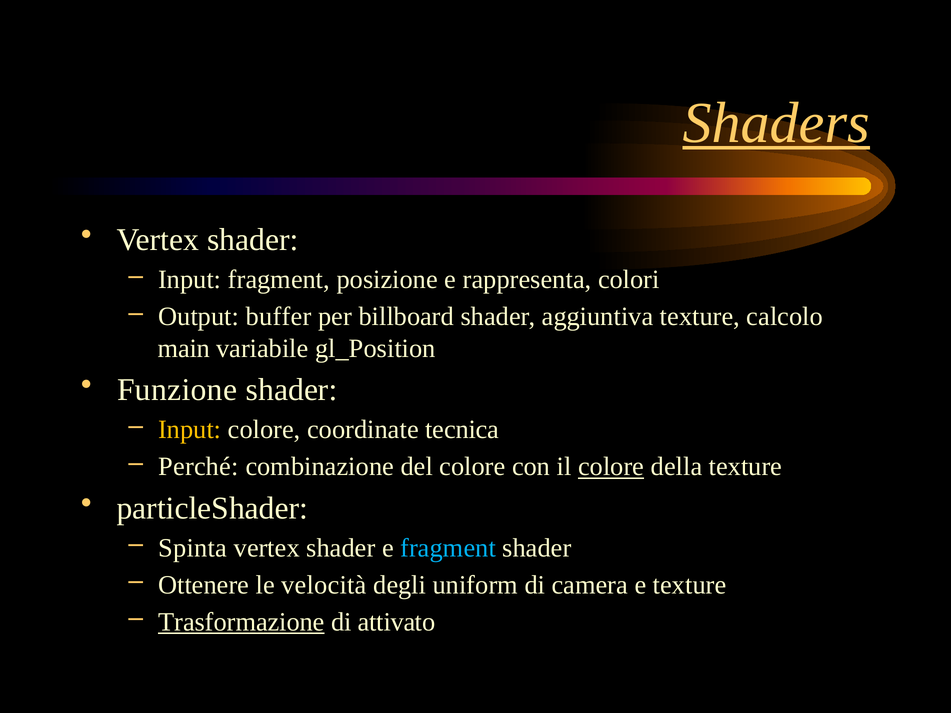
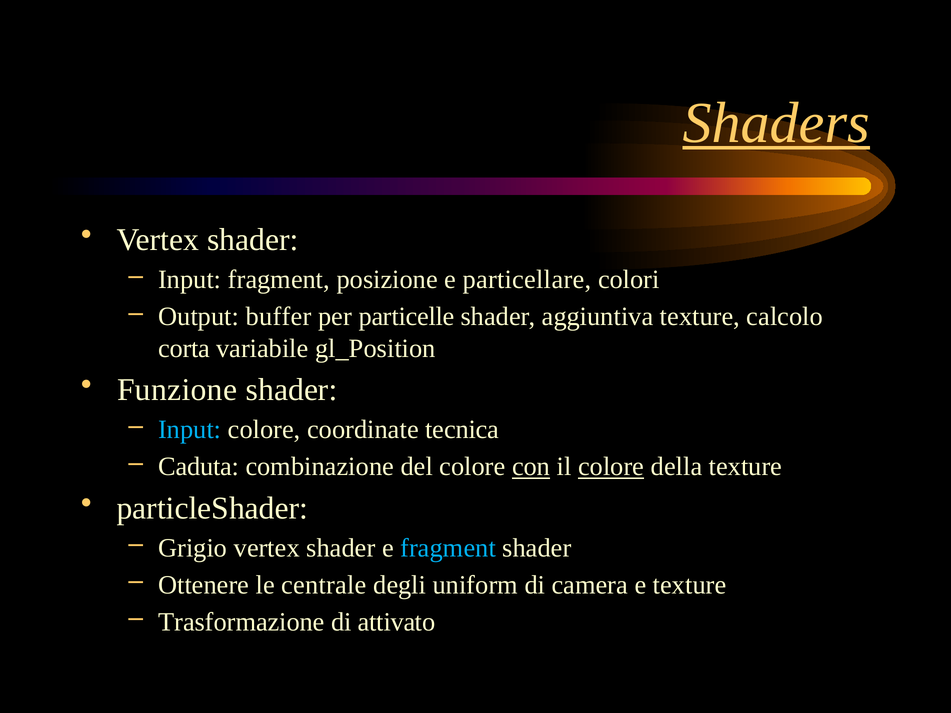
rappresenta: rappresenta -> particellare (527, 280)
billboard: billboard -> particelle (406, 317)
main: main -> corta (184, 349)
Input colour: yellow -> light blue (190, 430)
Perché: Perché -> Caduta (199, 467)
con underline: none -> present (531, 467)
Spinta: Spinta -> Grigio (193, 548)
velocità: velocità -> centrale (324, 585)
Trasformazione underline: present -> none (241, 622)
